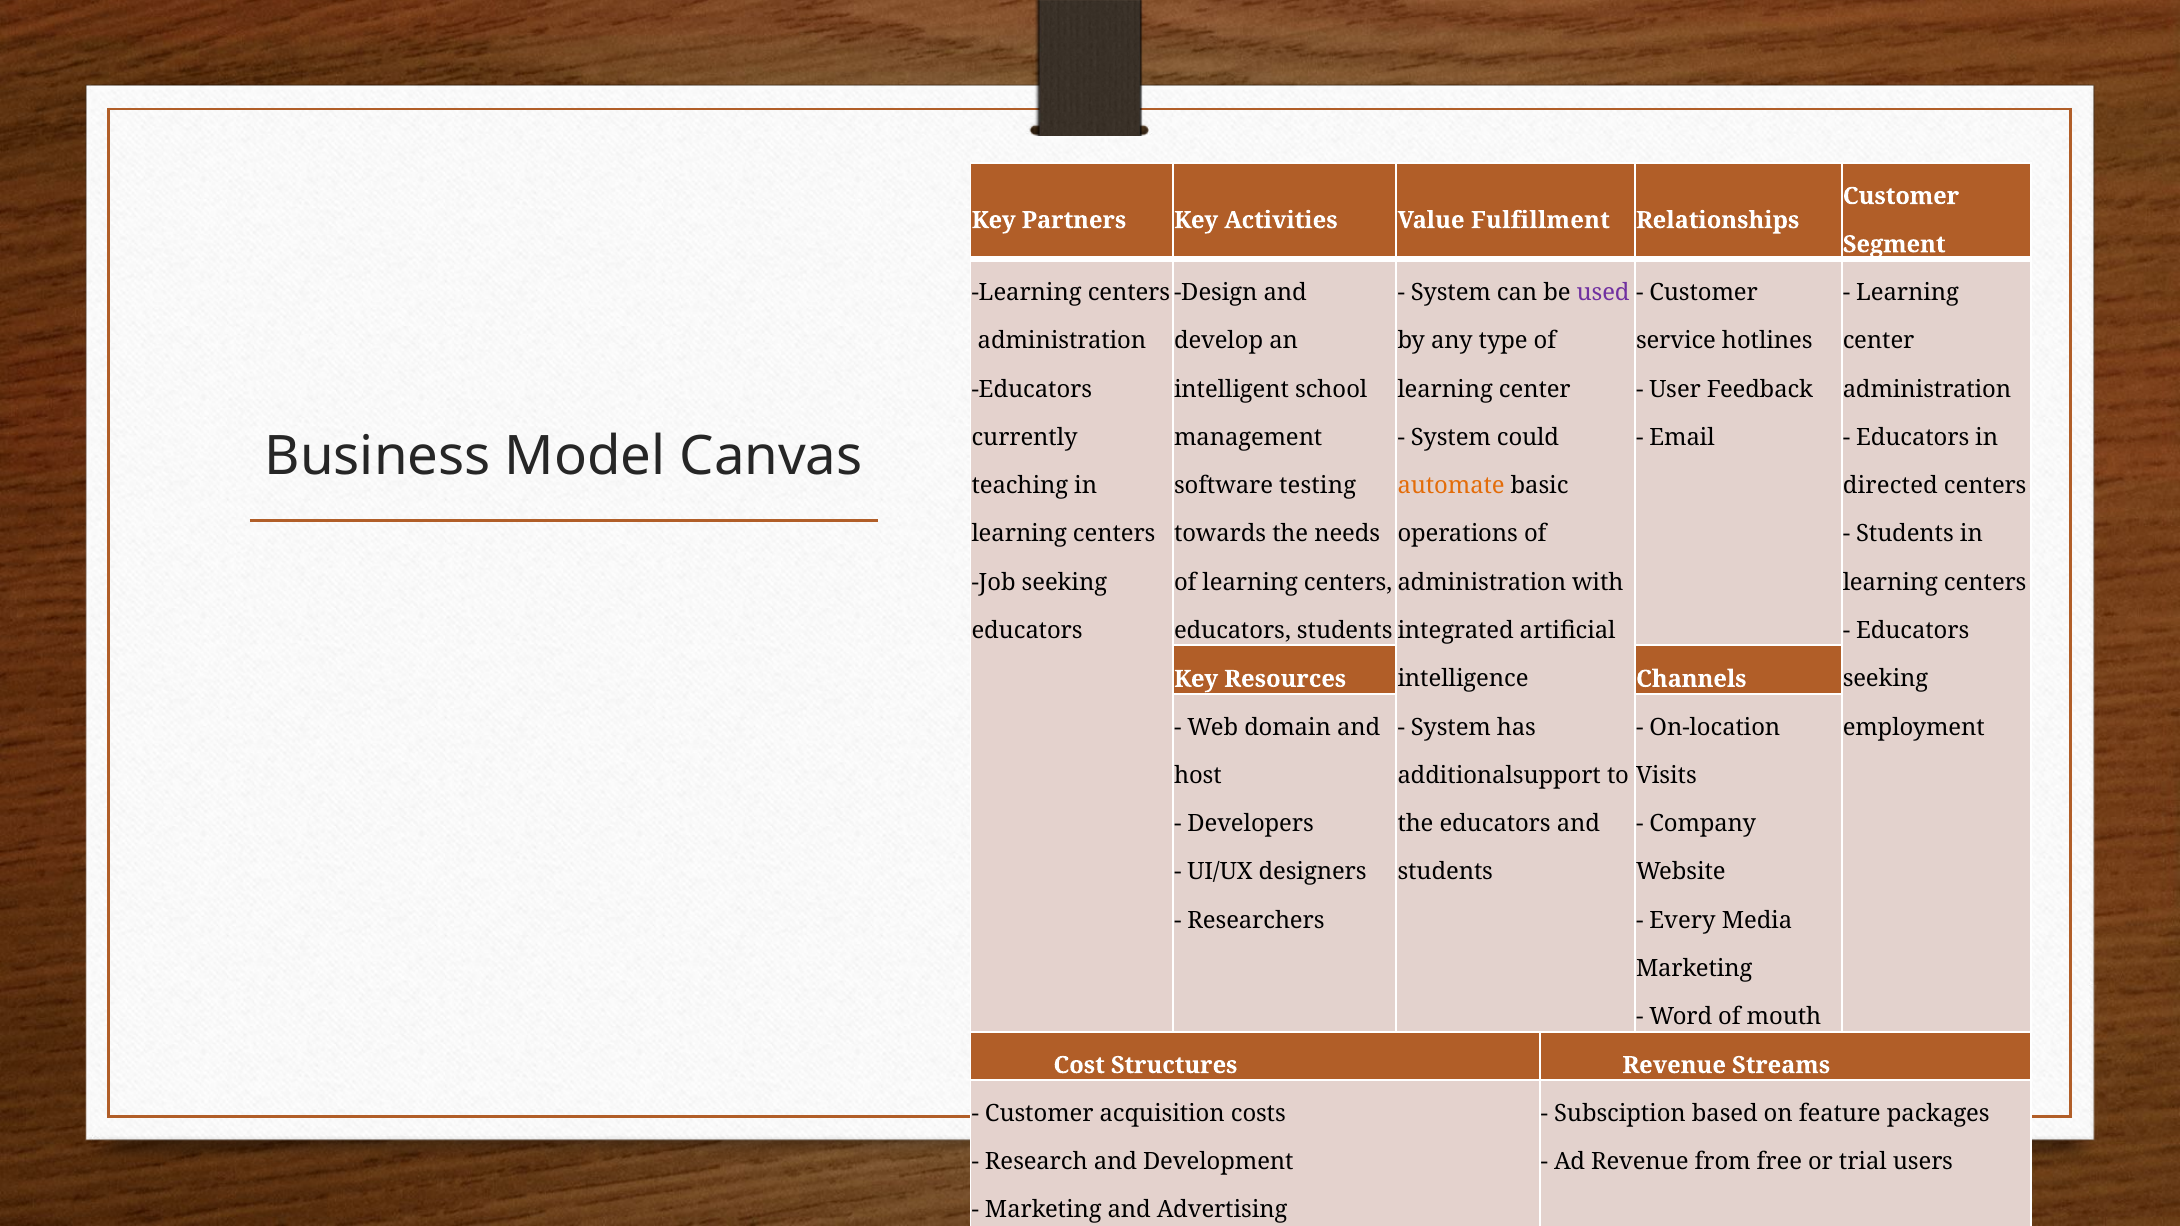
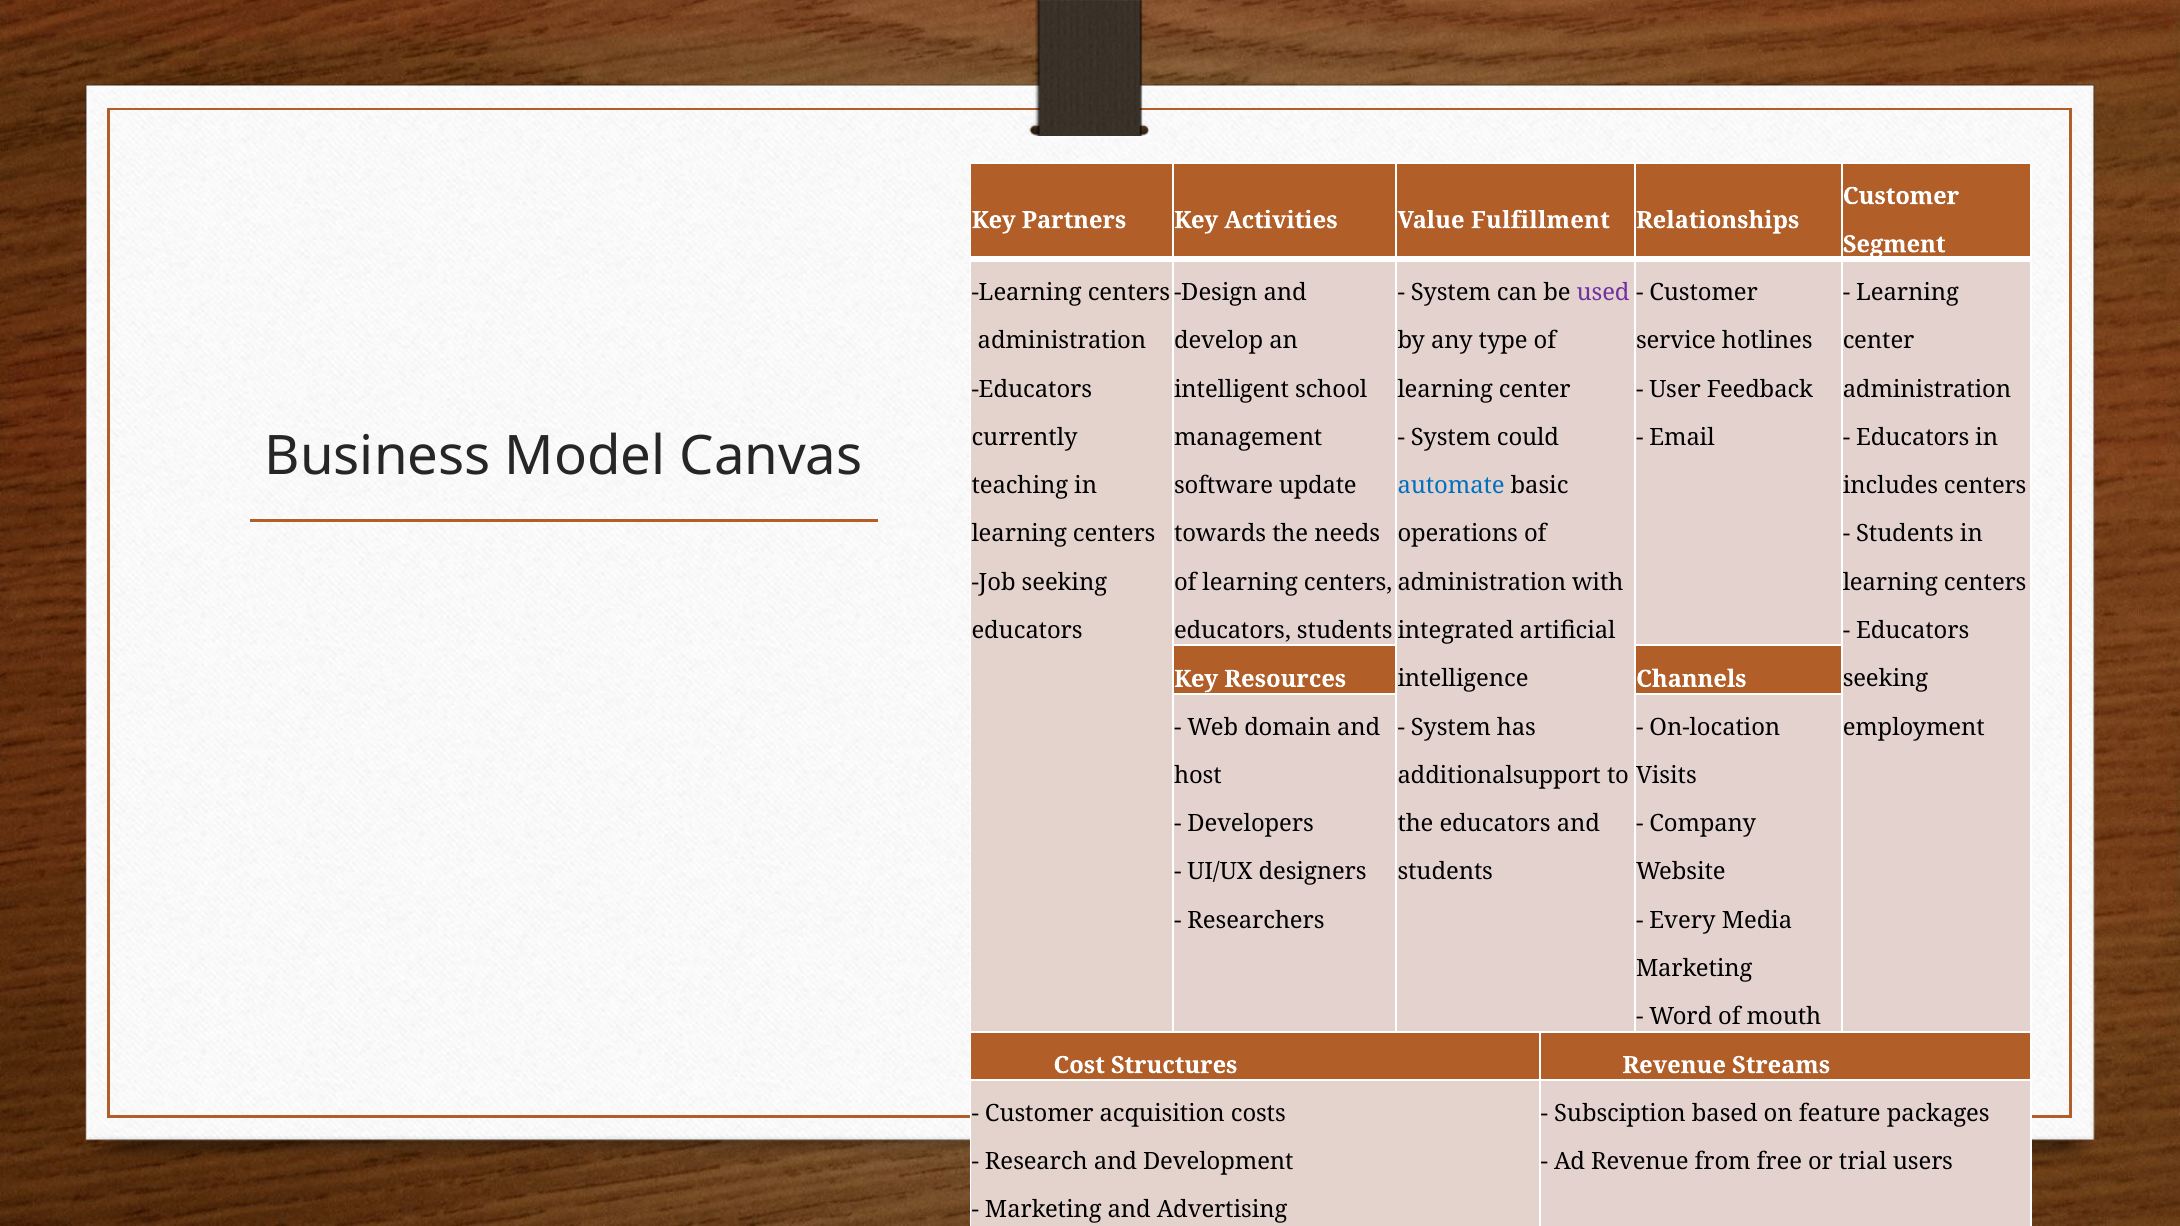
testing: testing -> update (1318, 486)
automate colour: orange -> blue (1451, 486)
directed: directed -> includes (1890, 486)
